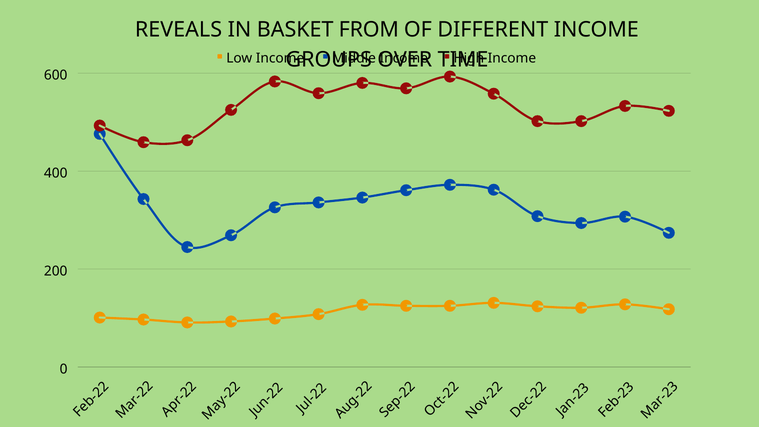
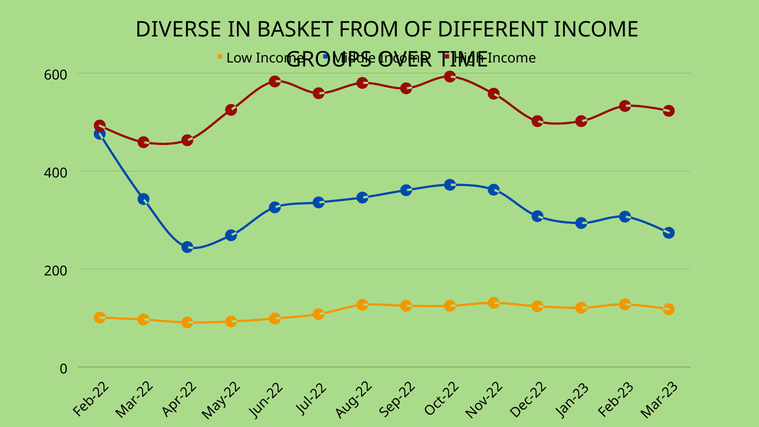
REVEALS: REVEALS -> DIVERSE (178, 29)
